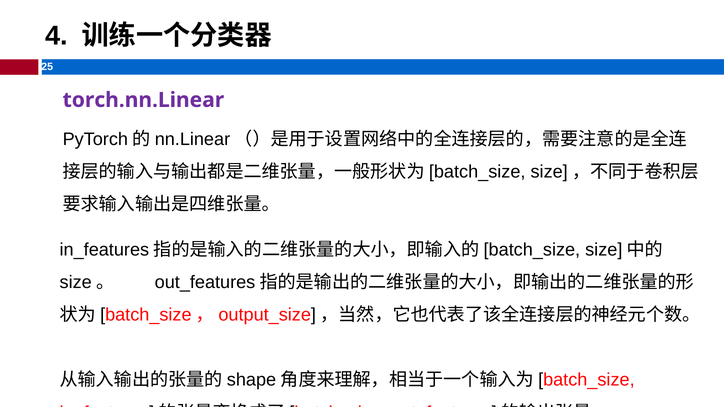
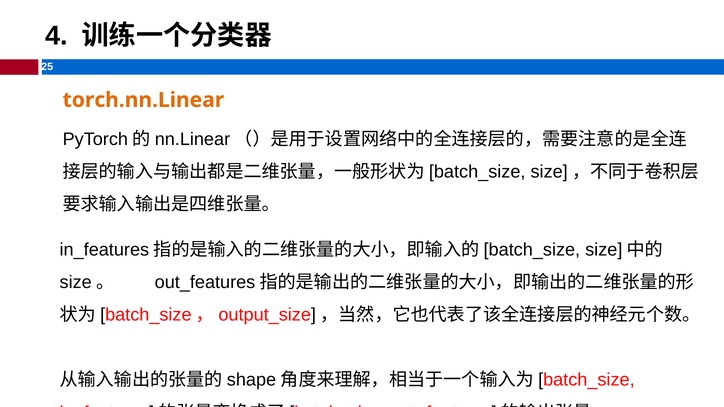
torch.nn.Linear colour: purple -> orange (143, 100)
